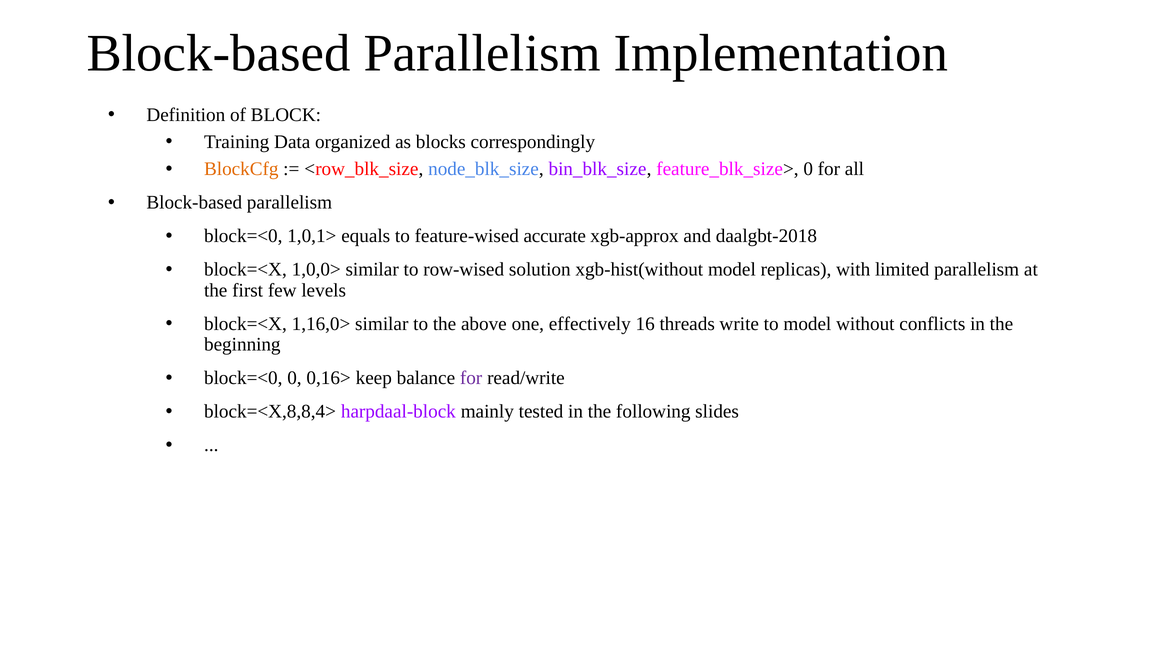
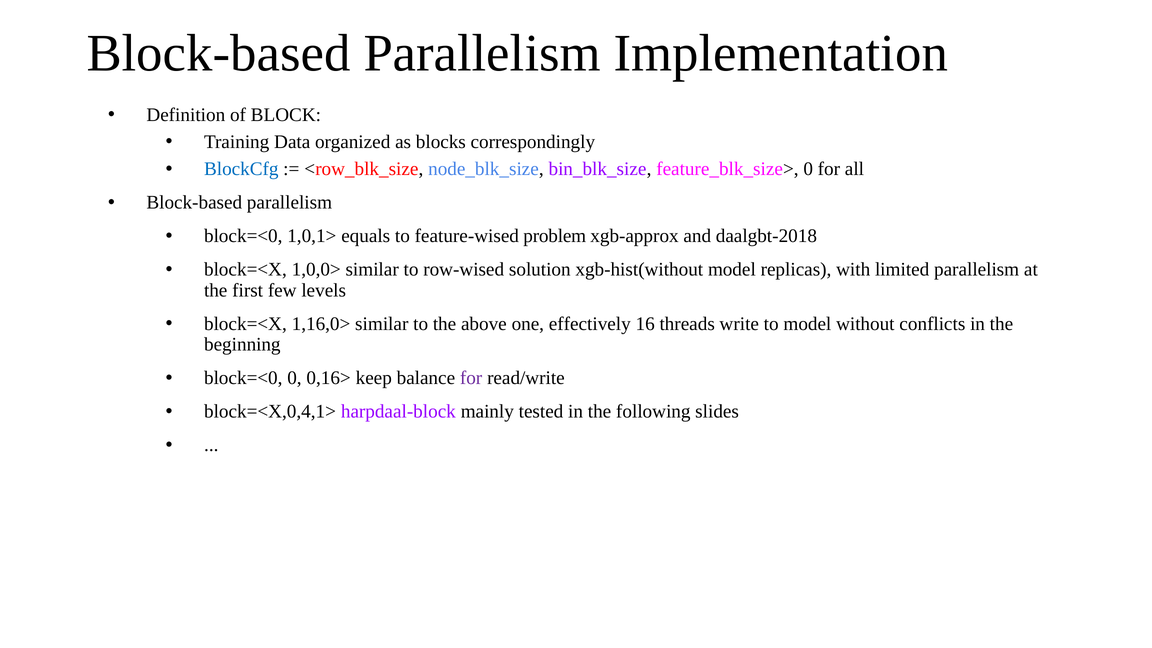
BlockCfg colour: orange -> blue (241, 169)
accurate: accurate -> problem (555, 236)
block=<X,8,8,4>: block=<X,8,8,4> -> block=<X,0,4,1> (270, 412)
